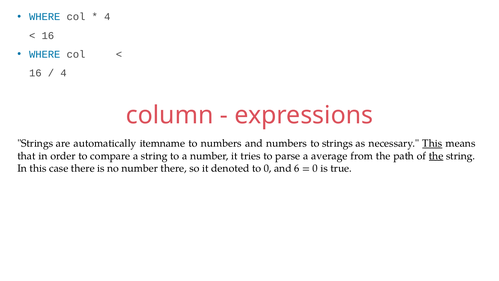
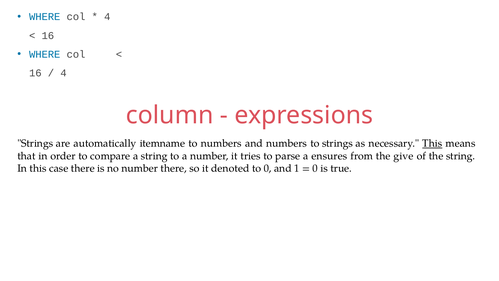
average: average -> ensures (329, 156)
path: path -> give (404, 156)
the underline: present -> none (436, 156)
6: 6 -> 1 (297, 168)
